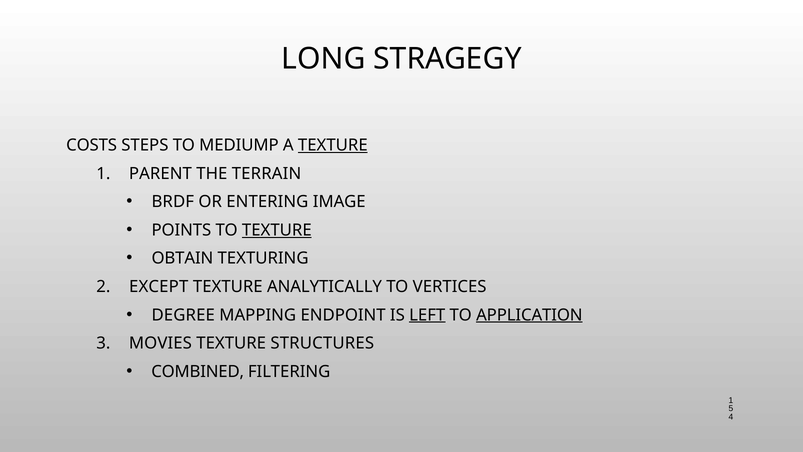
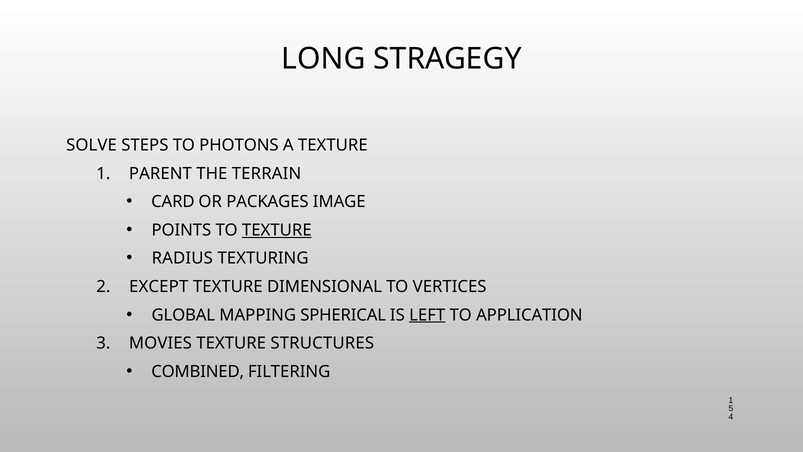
COSTS: COSTS -> SOLVE (92, 145)
MEDIUMP: MEDIUMP -> PHOTONS (239, 145)
TEXTURE underline: present -> none (333, 145)
BRDF: BRDF -> CARD (173, 202)
ENTERING: ENTERING -> PACKAGES (267, 202)
OBTAIN: OBTAIN -> RADIUS (182, 258)
ANALYTICALLY: ANALYTICALLY -> DIMENSIONAL (324, 286)
DEGREE: DEGREE -> GLOBAL (183, 315)
ENDPOINT: ENDPOINT -> SPHERICAL (343, 315)
APPLICATION underline: present -> none (529, 315)
